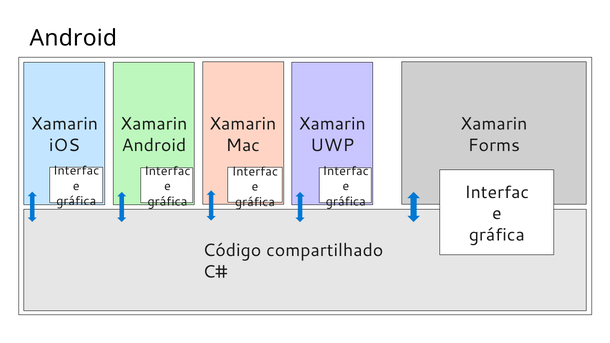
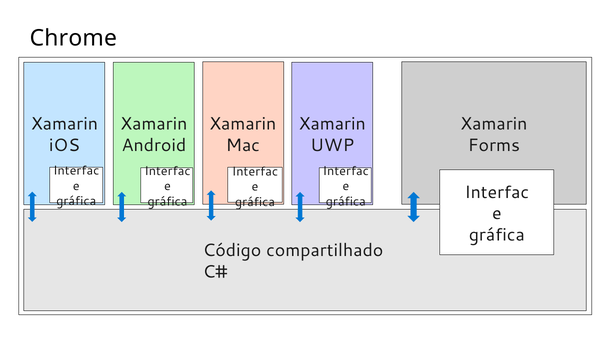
Android: Android -> Chrome (73, 38)
